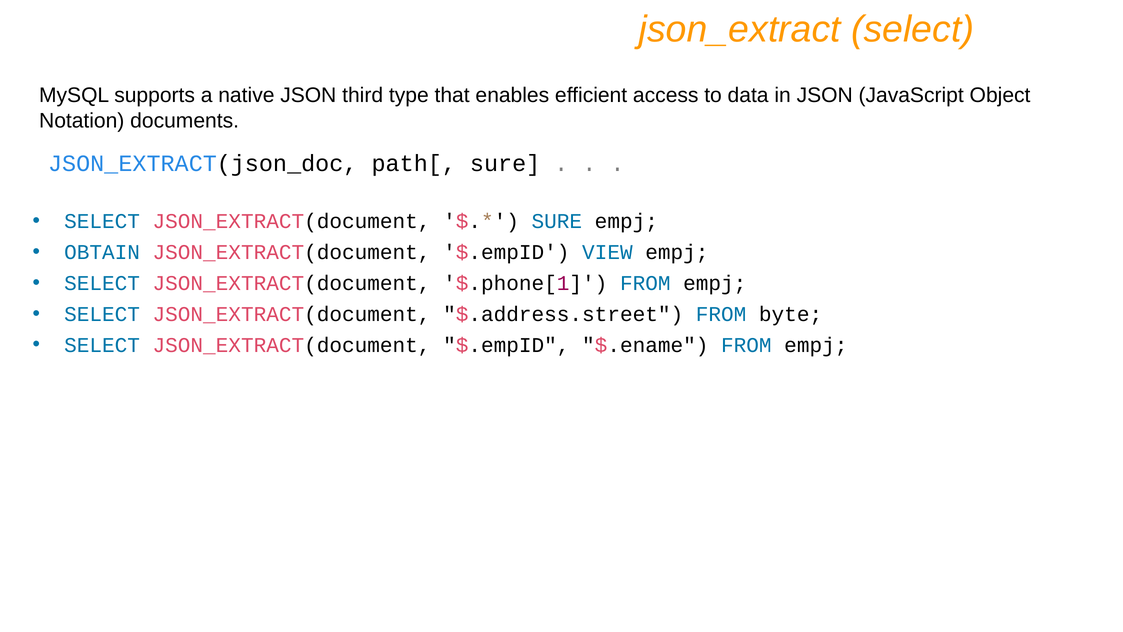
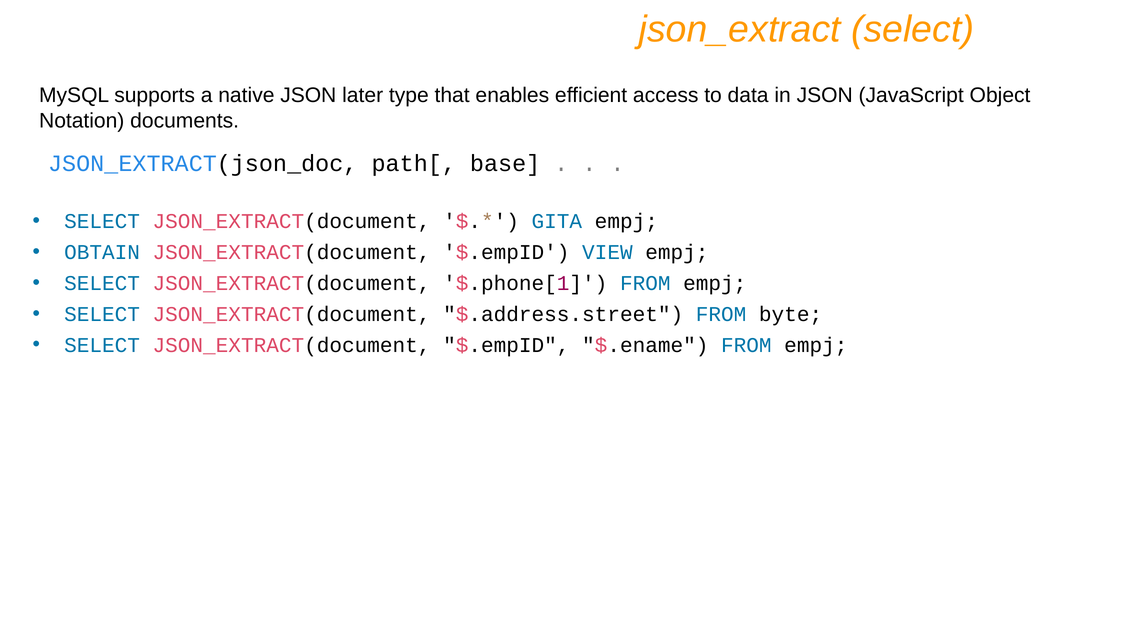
third: third -> later (363, 95)
path[ sure: sure -> base (505, 163)
SURE: SURE -> GITA (557, 221)
